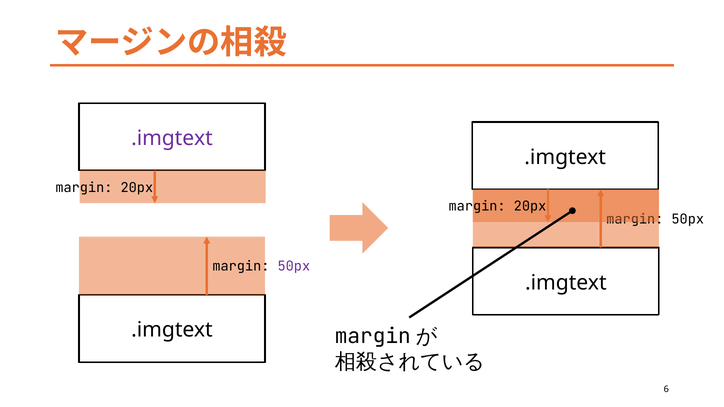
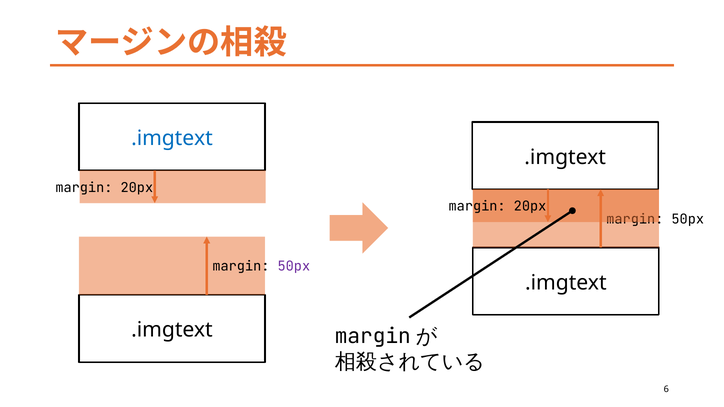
.imgtext colour: purple -> blue (172, 138)
